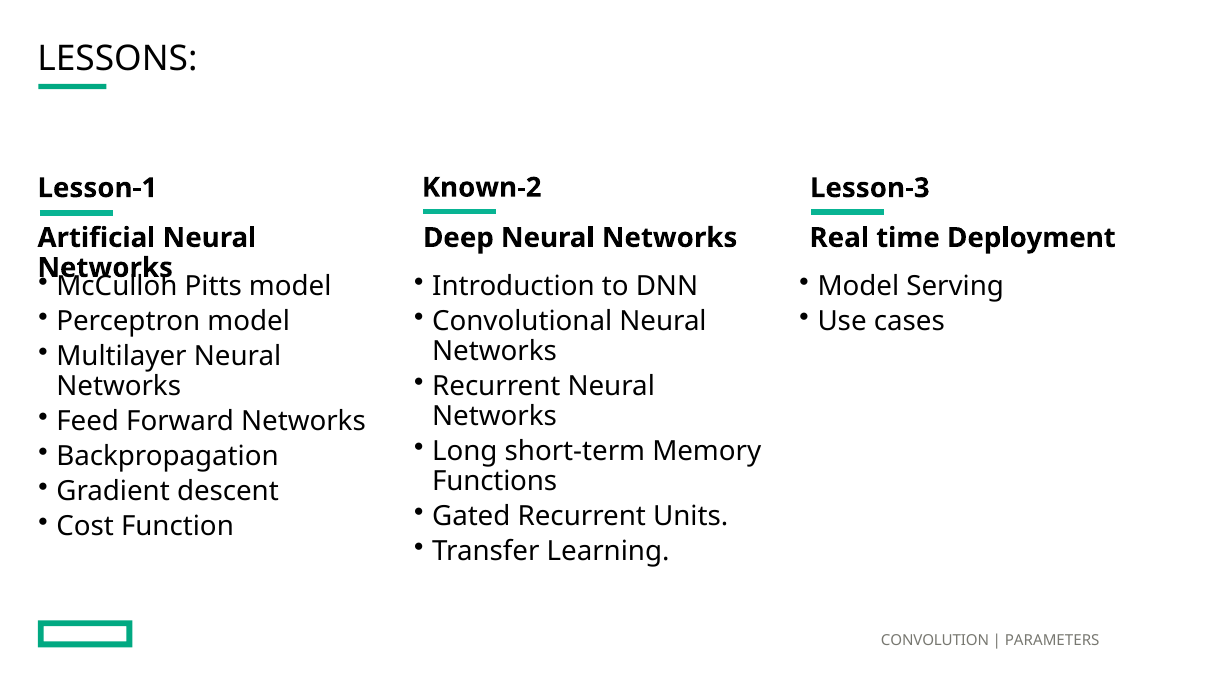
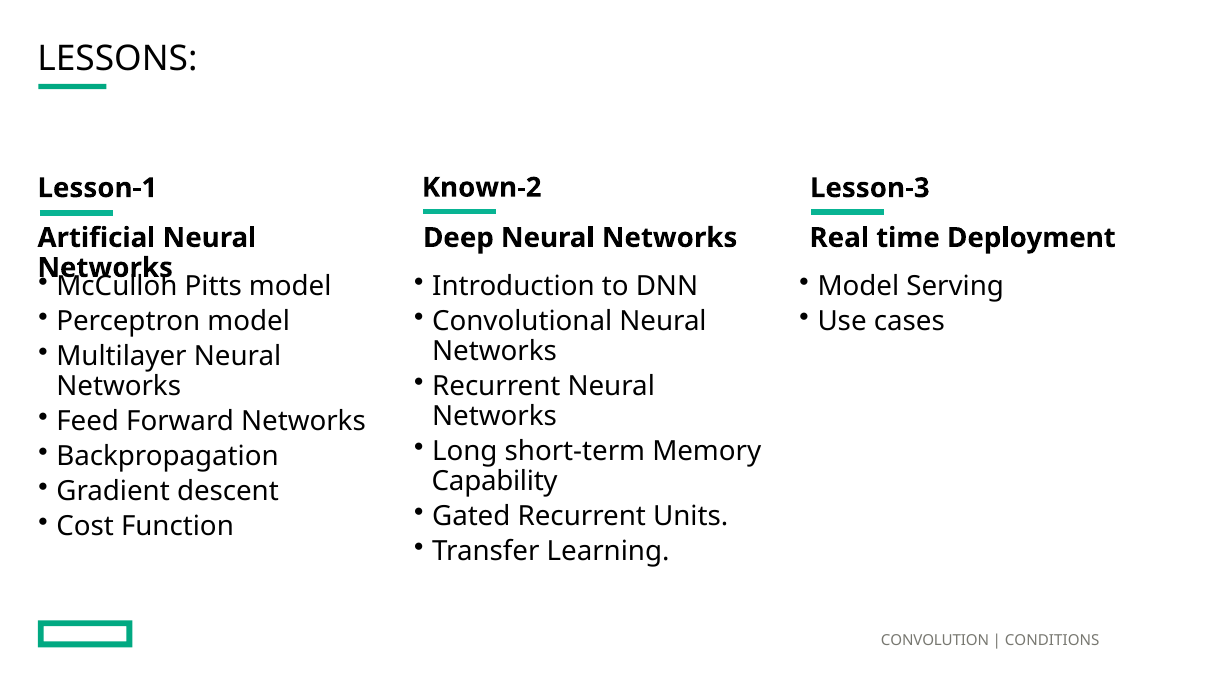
Functions: Functions -> Capability (495, 482)
PARAMETERS: PARAMETERS -> CONDITIONS (1052, 641)
